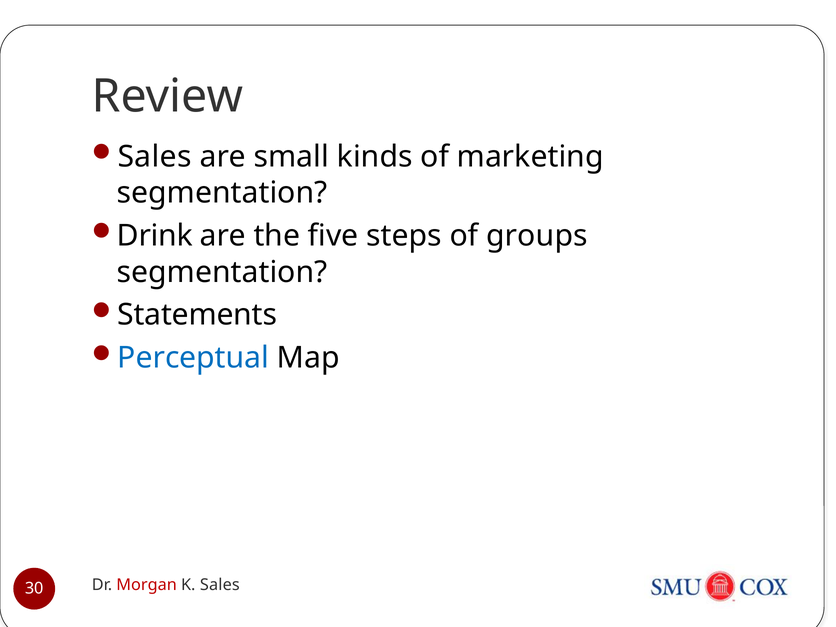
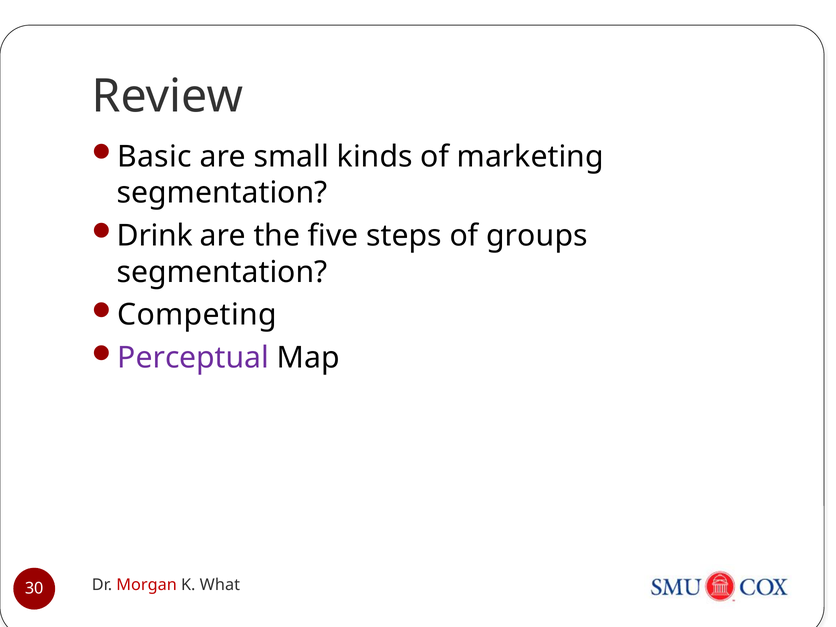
Sales: Sales -> Basic (155, 157)
Statements: Statements -> Competing (197, 315)
Perceptual colour: blue -> purple (193, 358)
K Sales: Sales -> What (220, 585)
